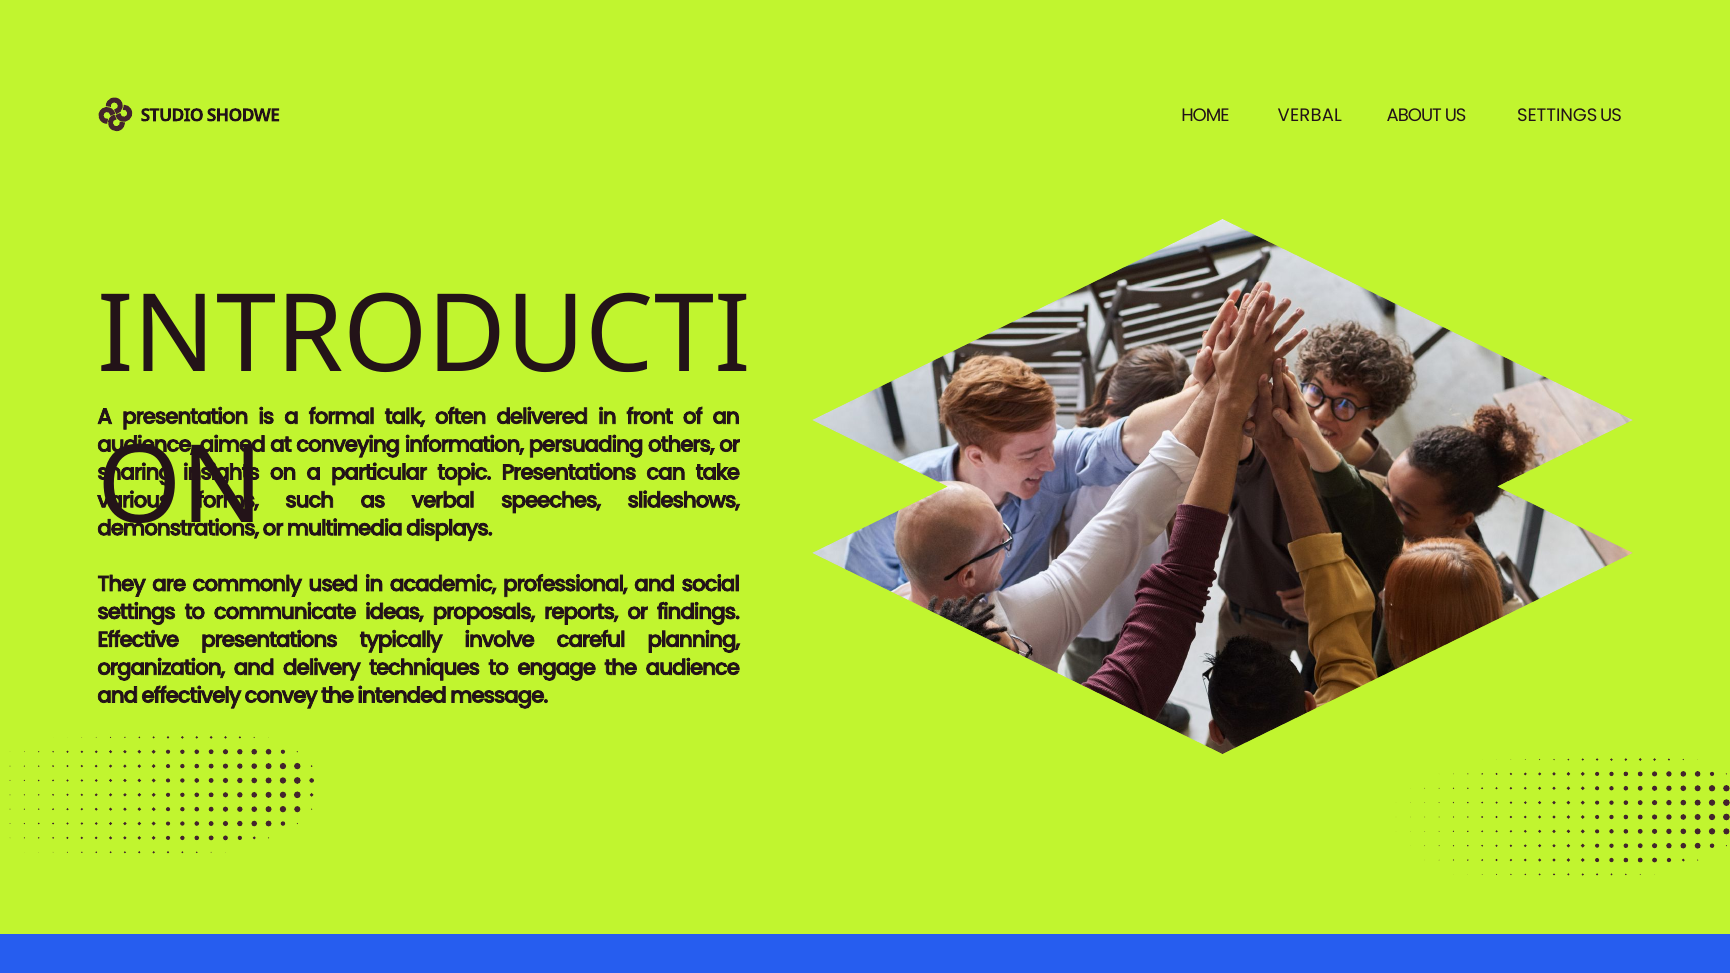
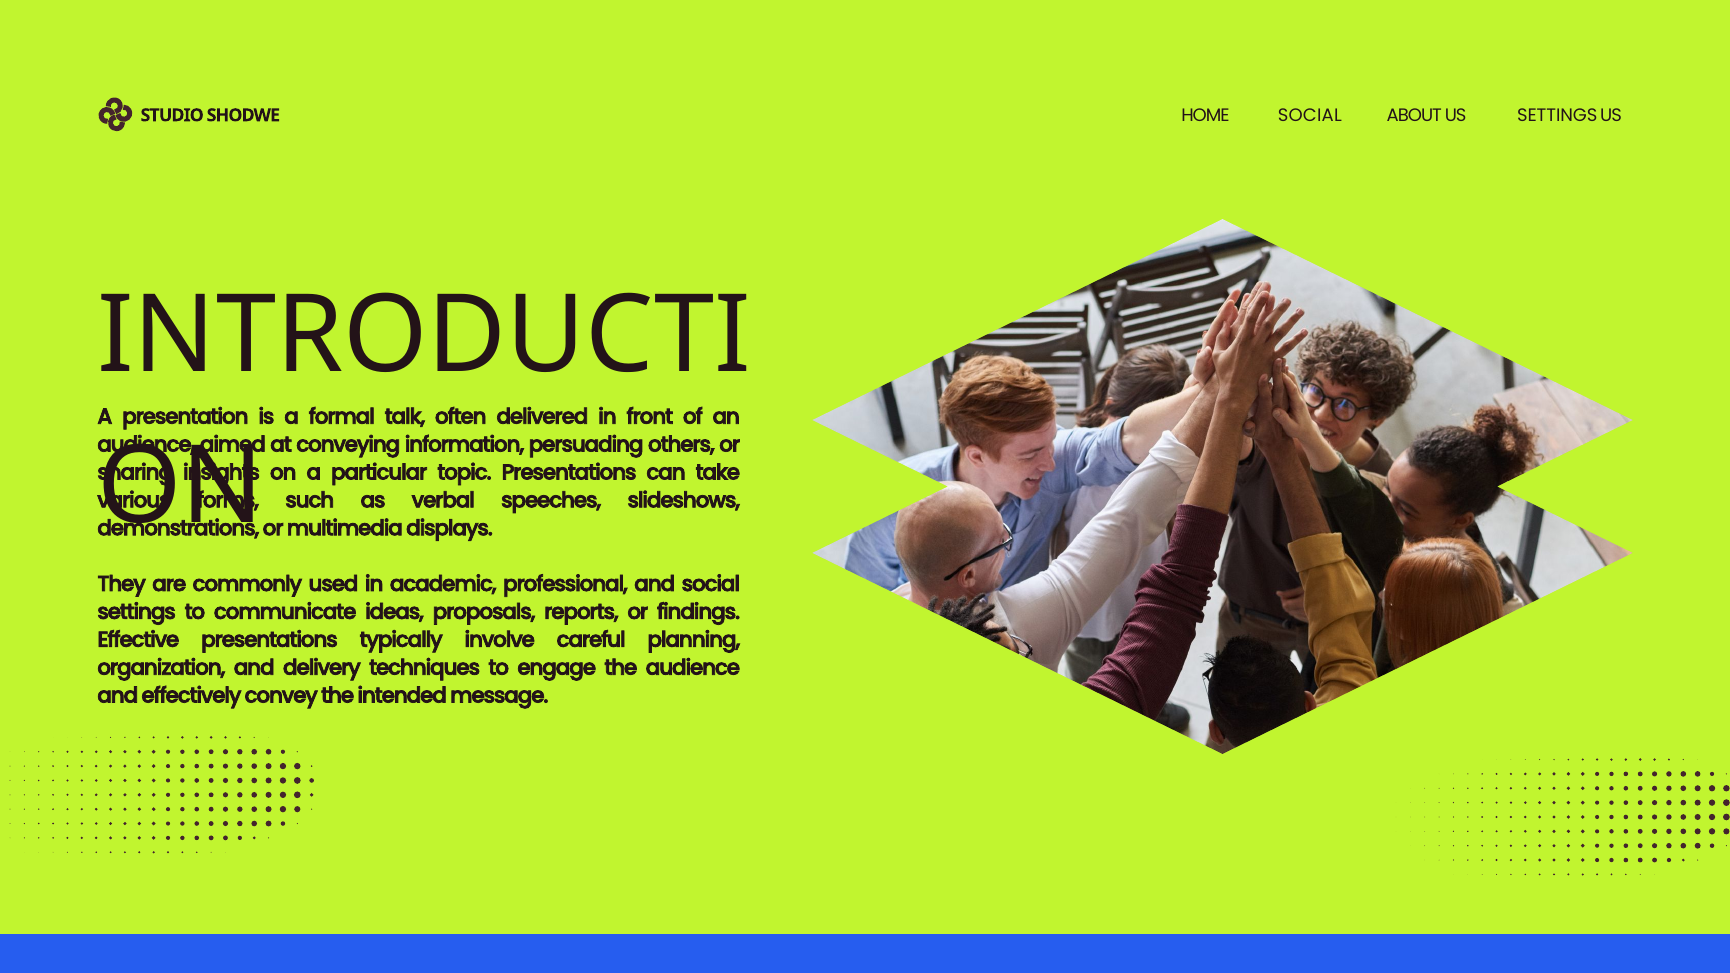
HOME VERBAL: VERBAL -> SOCIAL (1310, 115)
